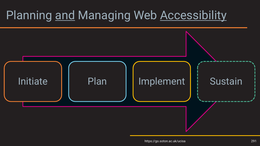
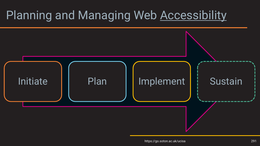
and underline: present -> none (65, 15)
